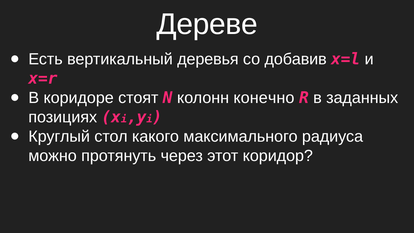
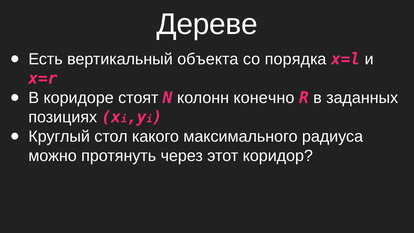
деревья: деревья -> объекта (208, 59)
добавив: добавив -> порядка (296, 59)
